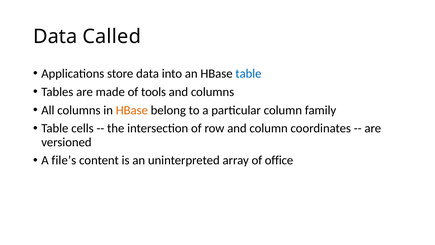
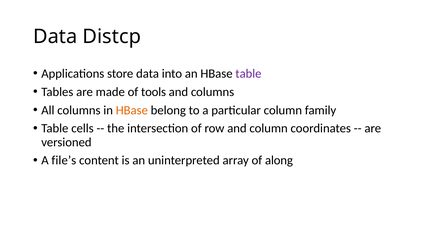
Called: Called -> Distcp (112, 37)
table colour: blue -> purple (248, 74)
office: office -> along (279, 160)
